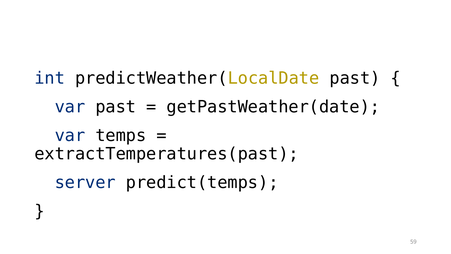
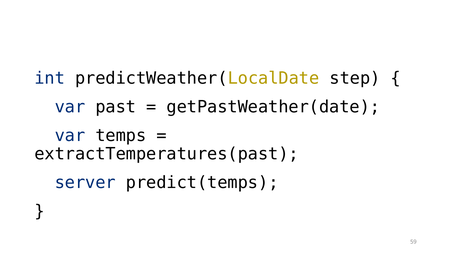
predictWeather(LocalDate past: past -> step (355, 78)
